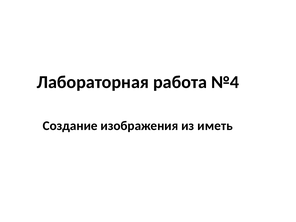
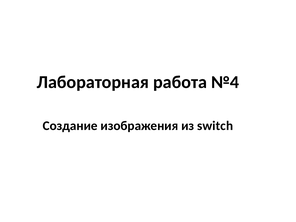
иметь: иметь -> switch (215, 126)
